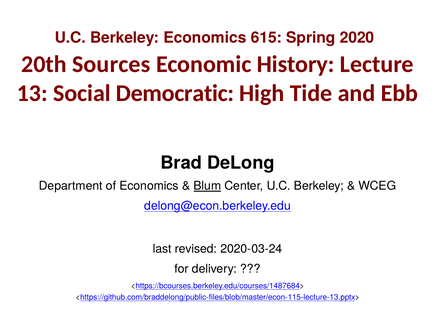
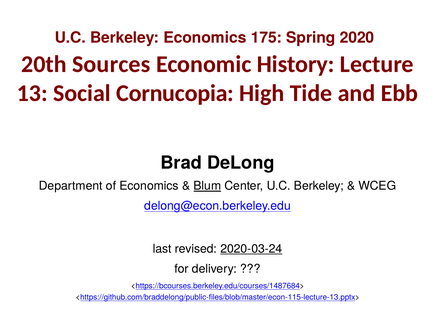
615: 615 -> 175 (266, 38)
Democratic: Democratic -> Cornucopia (175, 93)
2020-03-24 underline: none -> present (251, 249)
